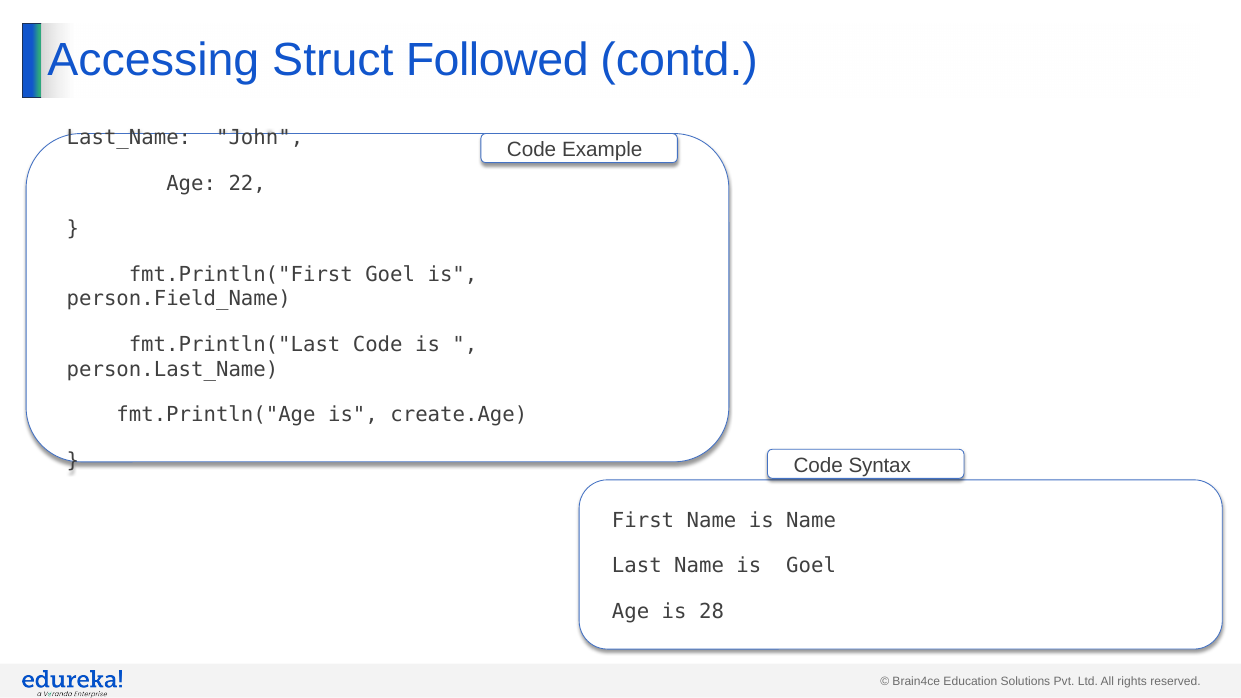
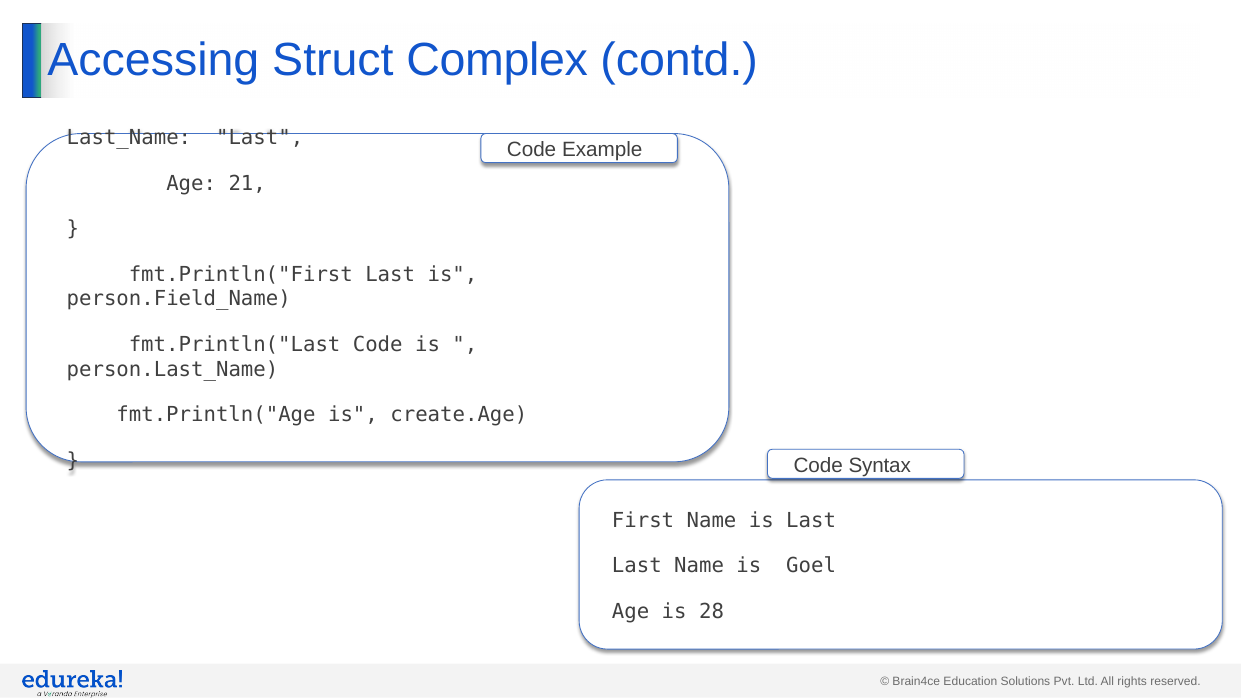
Followed: Followed -> Complex (497, 60)
Last_Name John: John -> Last (260, 138)
22: 22 -> 21 (247, 183)
fmt.Println("First Goel: Goel -> Last (390, 274)
is Name: Name -> Last (811, 521)
